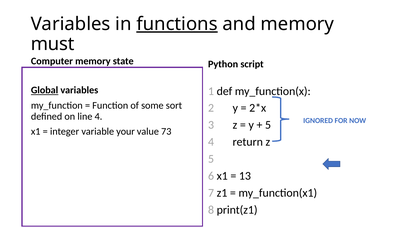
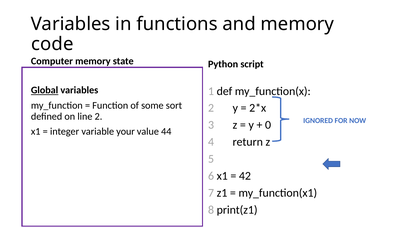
functions underline: present -> none (177, 24)
must: must -> code (52, 44)
line 4: 4 -> 2 (99, 116)
5: 5 -> 0 (268, 125)
73: 73 -> 44 (166, 131)
13: 13 -> 42 (245, 176)
